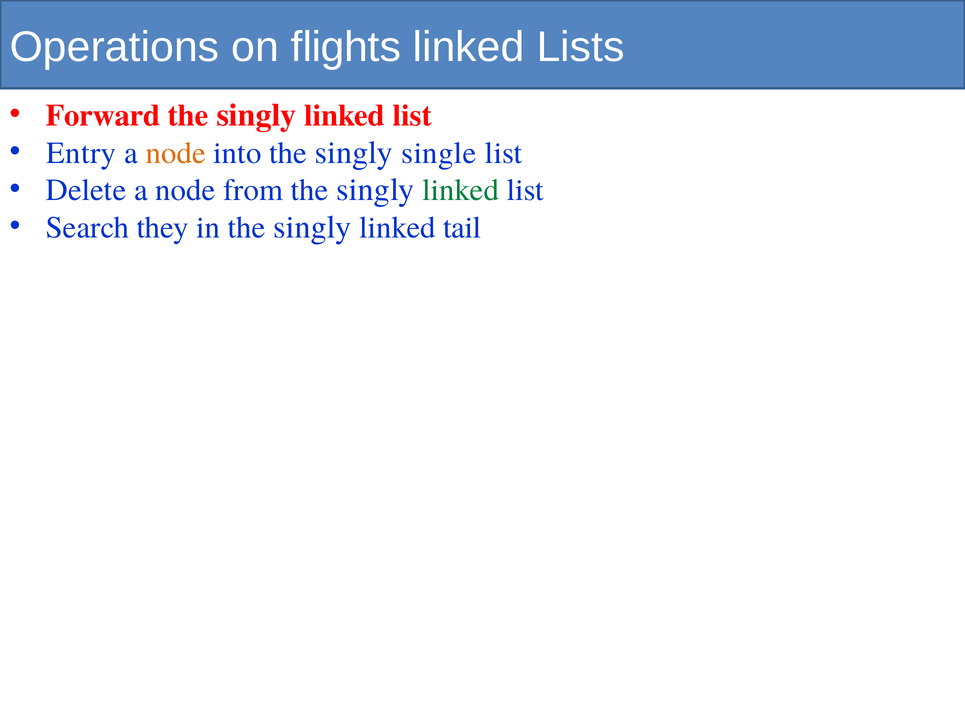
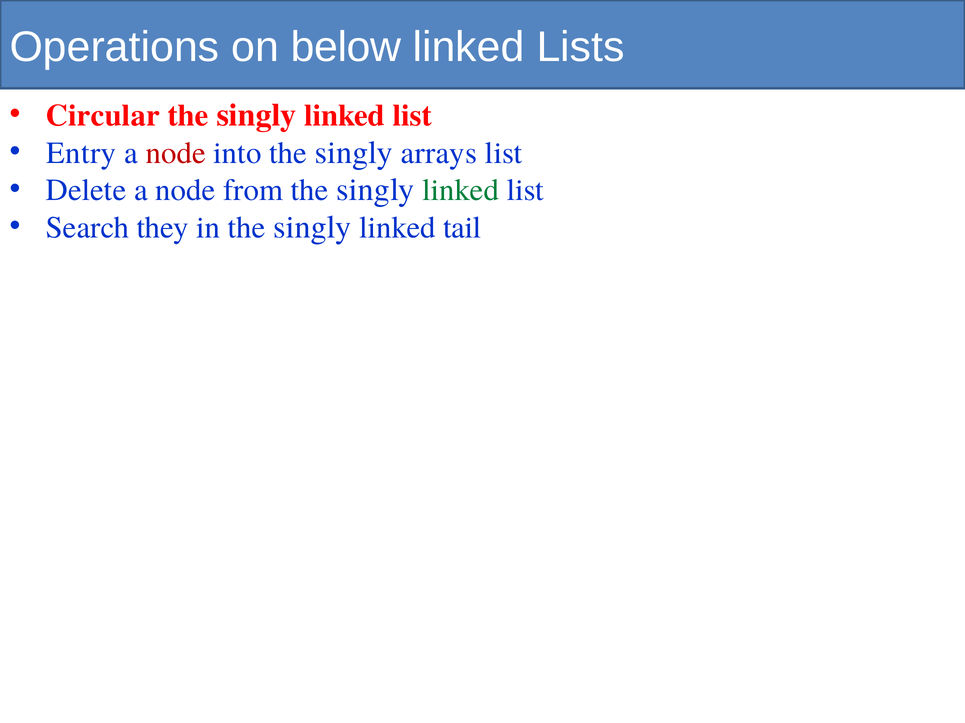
flights: flights -> below (346, 47)
Forward: Forward -> Circular (103, 116)
node colour: orange -> red (176, 153)
single: single -> arrays (439, 153)
